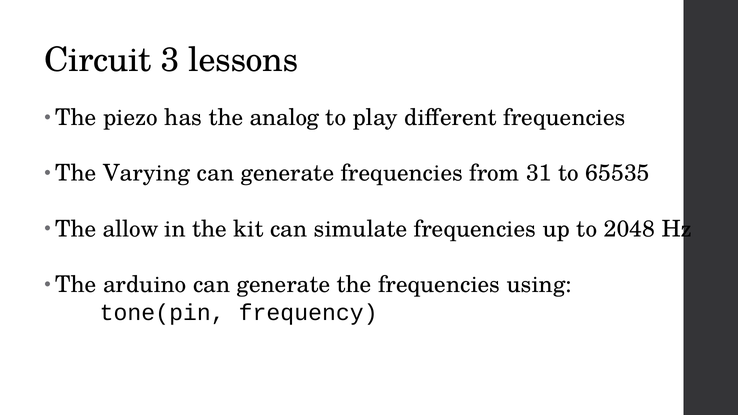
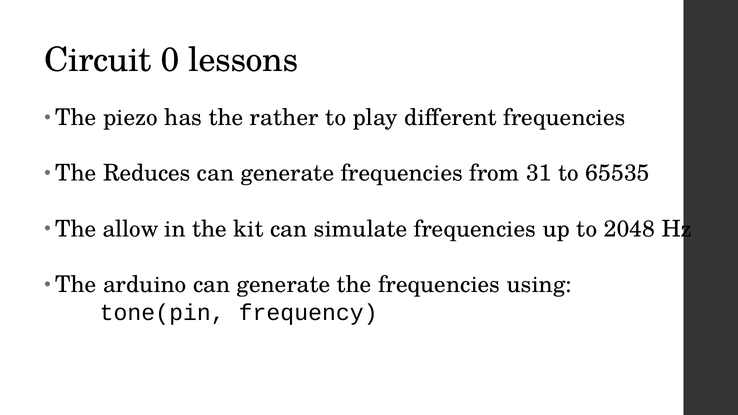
3: 3 -> 0 (170, 60)
analog: analog -> rather (284, 118)
Varying: Varying -> Reduces (147, 173)
